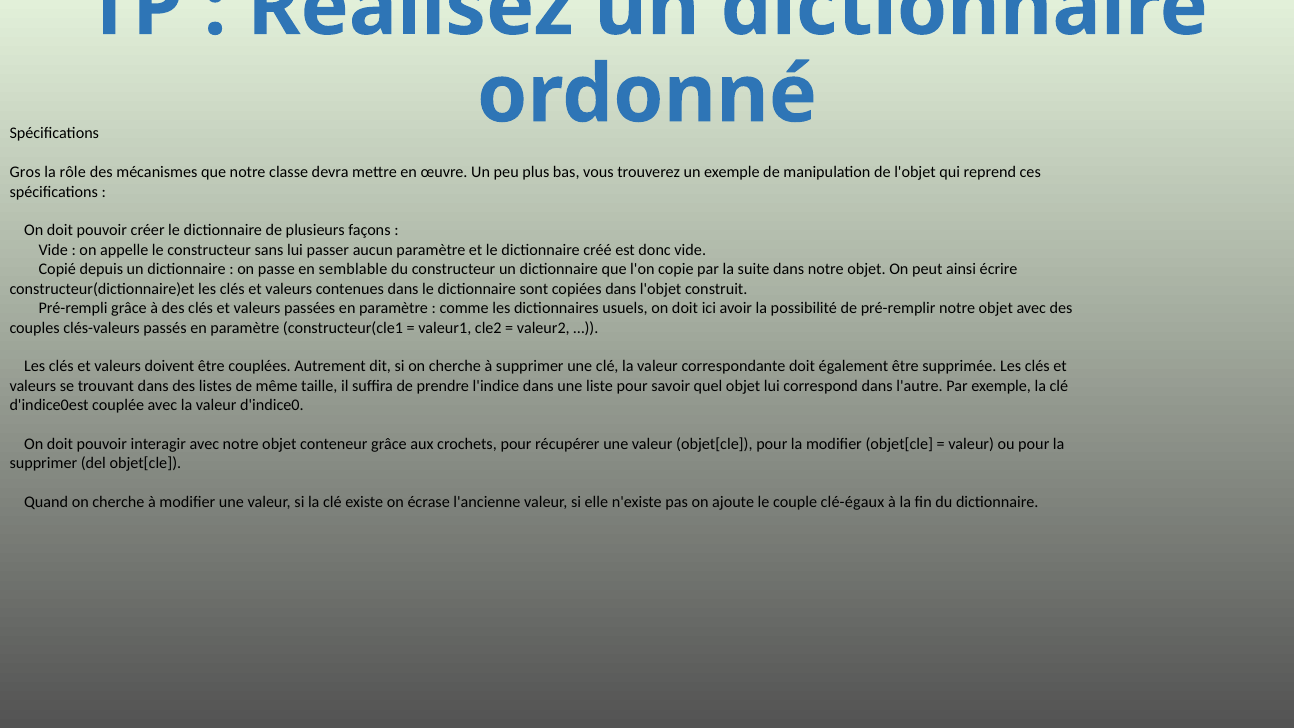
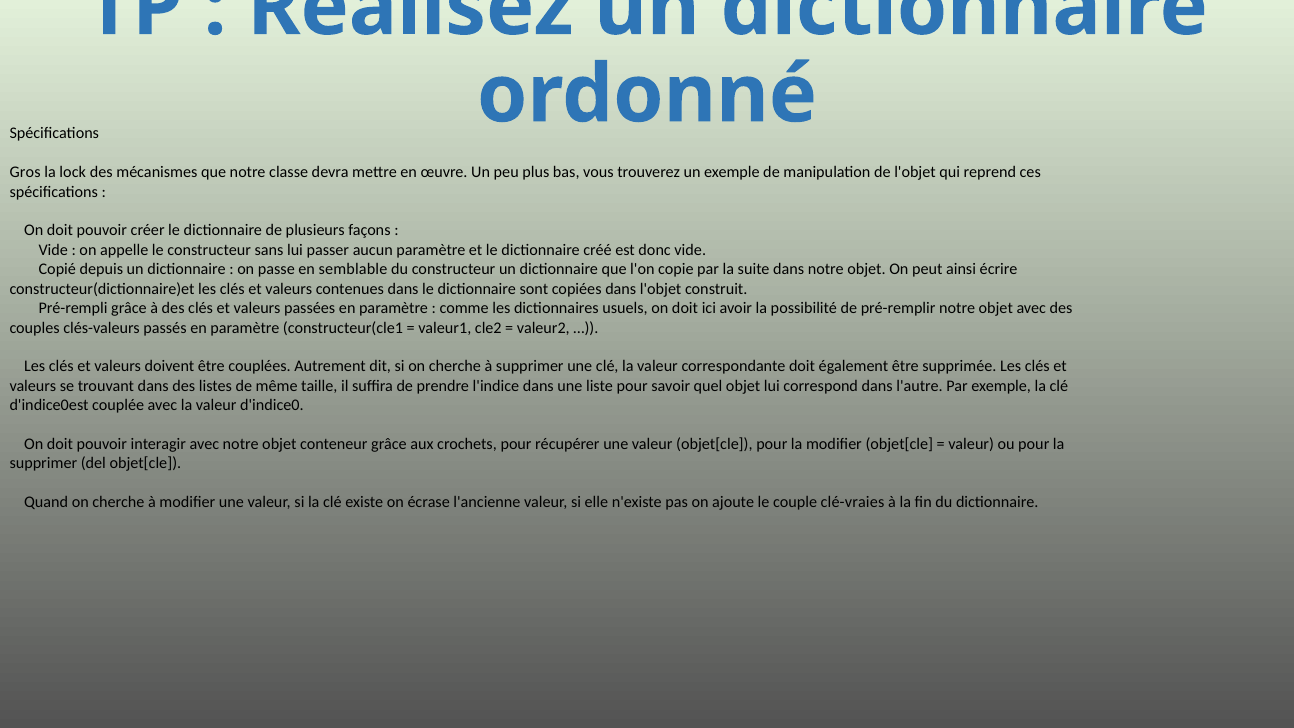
rôle: rôle -> lock (73, 172)
clé-égaux: clé-égaux -> clé-vraies (853, 502)
